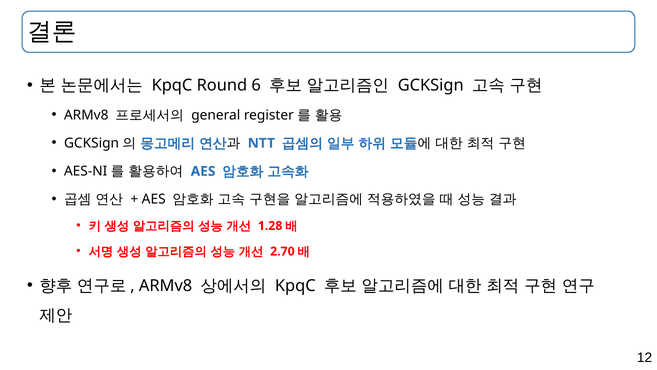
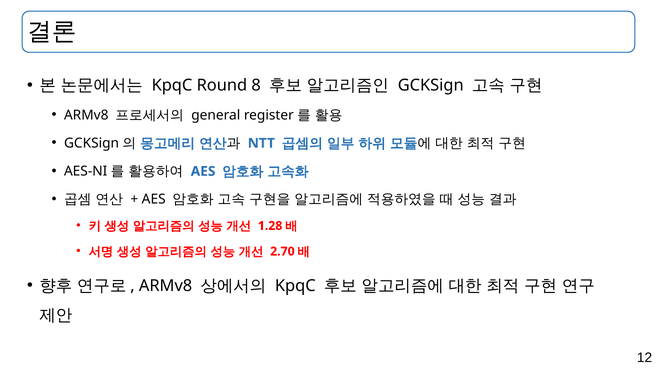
6: 6 -> 8 (256, 85)
